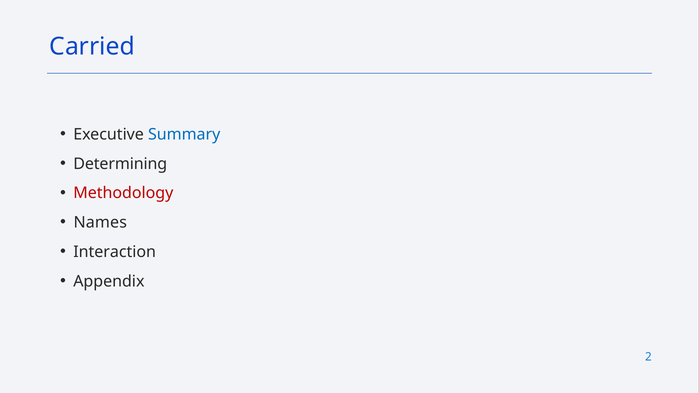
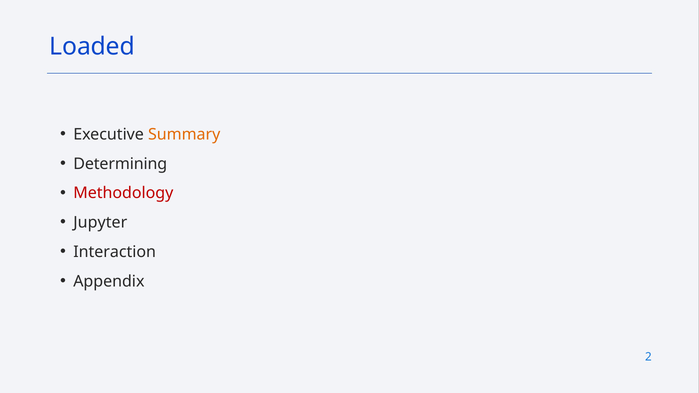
Carried: Carried -> Loaded (92, 47)
Summary colour: blue -> orange (184, 134)
Names: Names -> Jupyter (100, 223)
